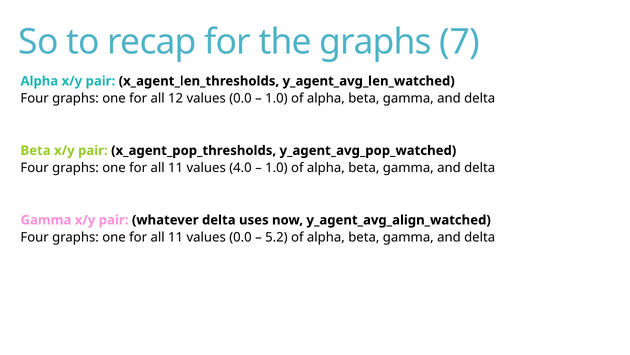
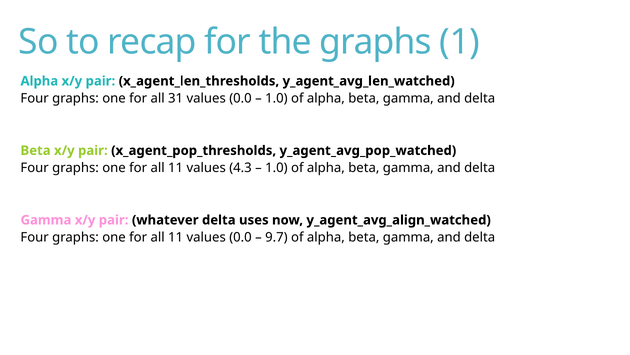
7: 7 -> 1 (460, 42)
12: 12 -> 31 (176, 98)
4.0: 4.0 -> 4.3 (241, 168)
5.2: 5.2 -> 9.7 (276, 237)
